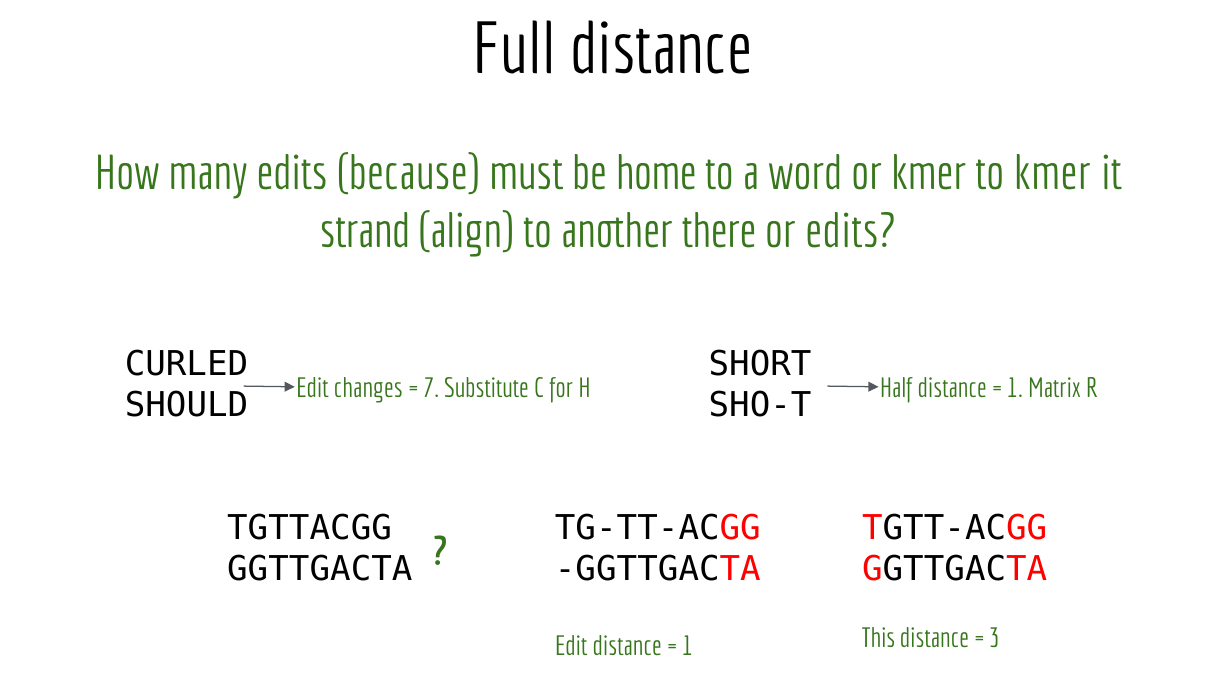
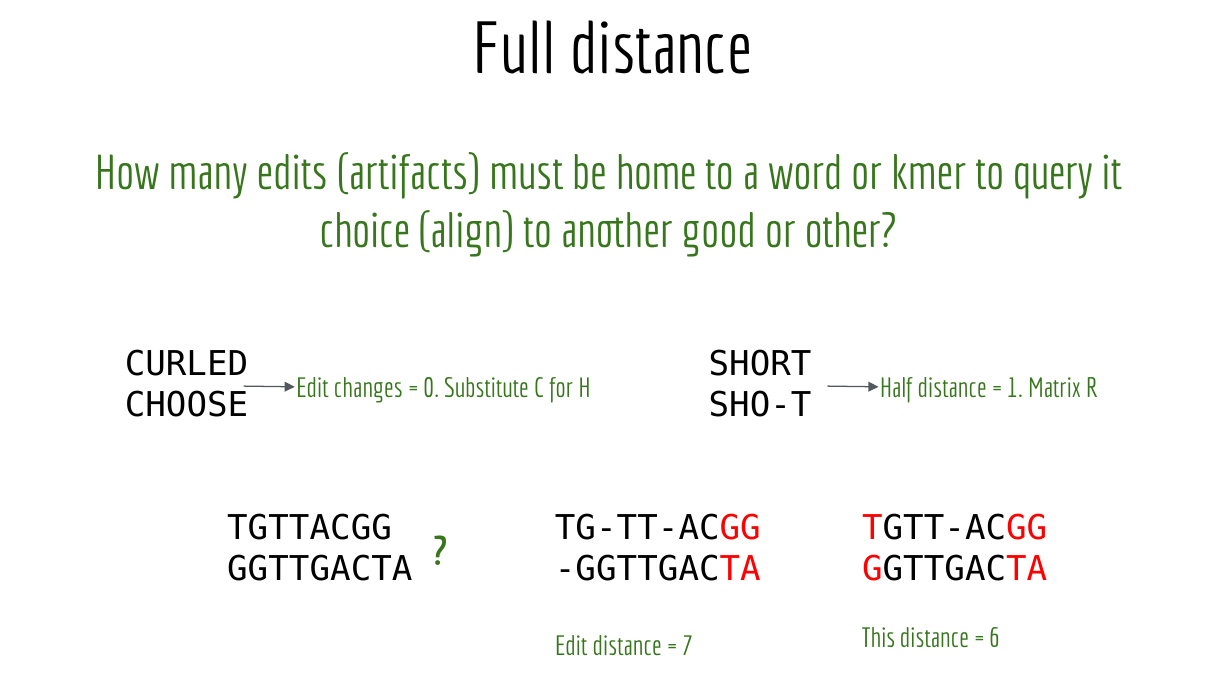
because: because -> artifacts (409, 174)
to kmer: kmer -> query (1053, 174)
strand: strand -> choice (365, 231)
there: there -> good (719, 231)
or edits: edits -> other (851, 231)
7: 7 -> 0 (431, 388)
SHOULD: SHOULD -> CHOOSE (187, 404)
3: 3 -> 6 (995, 637)
1: 1 -> 7 (688, 646)
